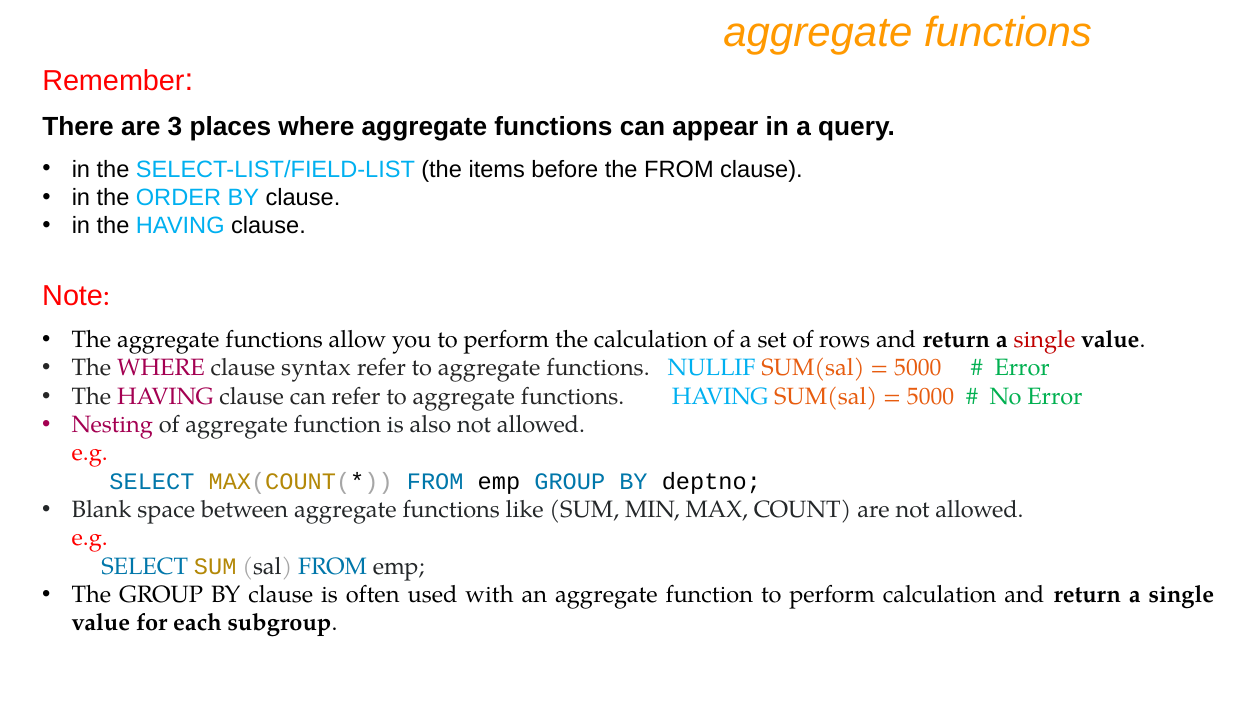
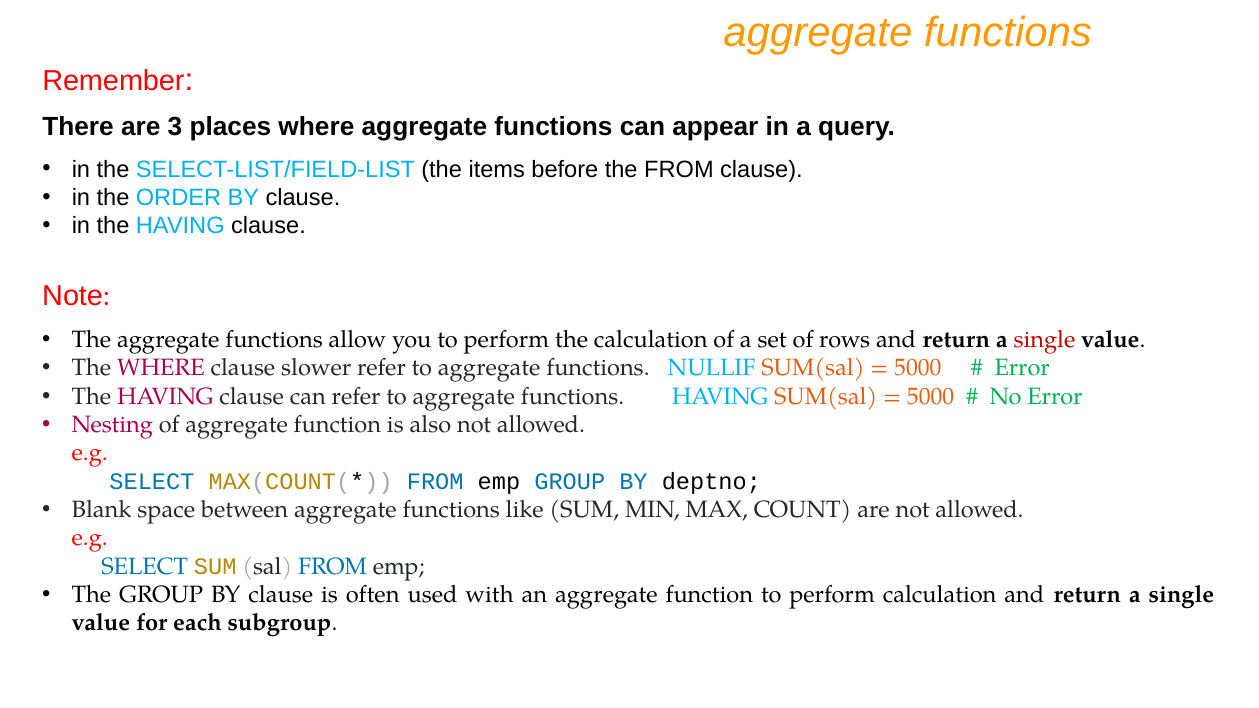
syntax: syntax -> slower (316, 368)
